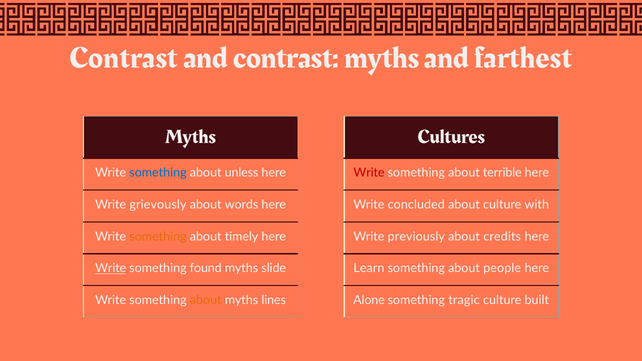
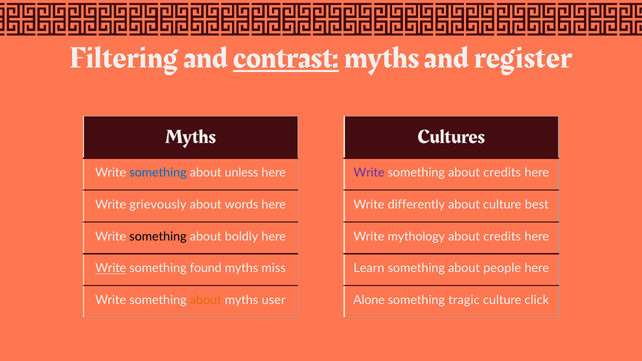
Contrast: Contrast -> Filtering (124, 58)
contrast underline: none -> present (286, 58)
farthest: farthest -> register (523, 58)
Write colour: red -> purple (369, 173)
something about terrible: terrible -> credits (502, 173)
concluded: concluded -> differently (416, 205)
with: with -> best (537, 205)
something colour: orange -> black (158, 237)
timely: timely -> boldly (242, 237)
previously: previously -> mythology (416, 237)
slide: slide -> miss (274, 268)
lines: lines -> user (274, 300)
built: built -> click (537, 300)
